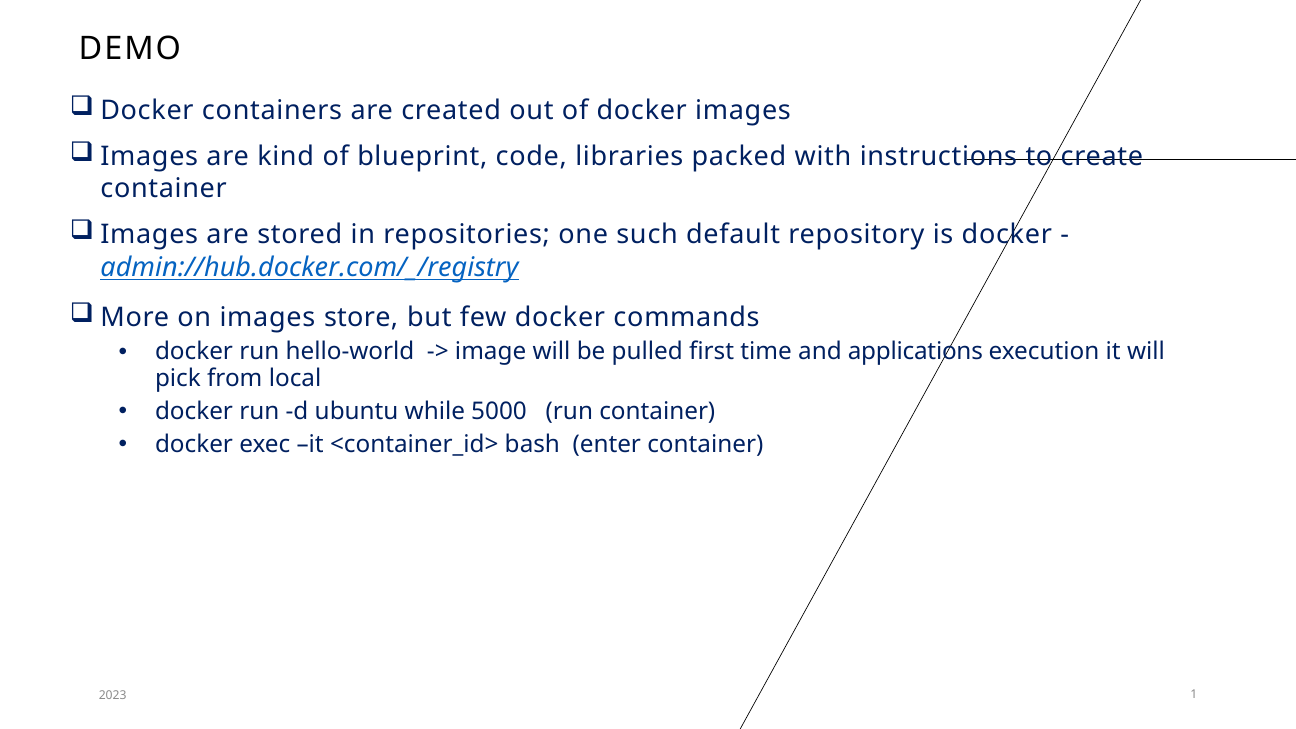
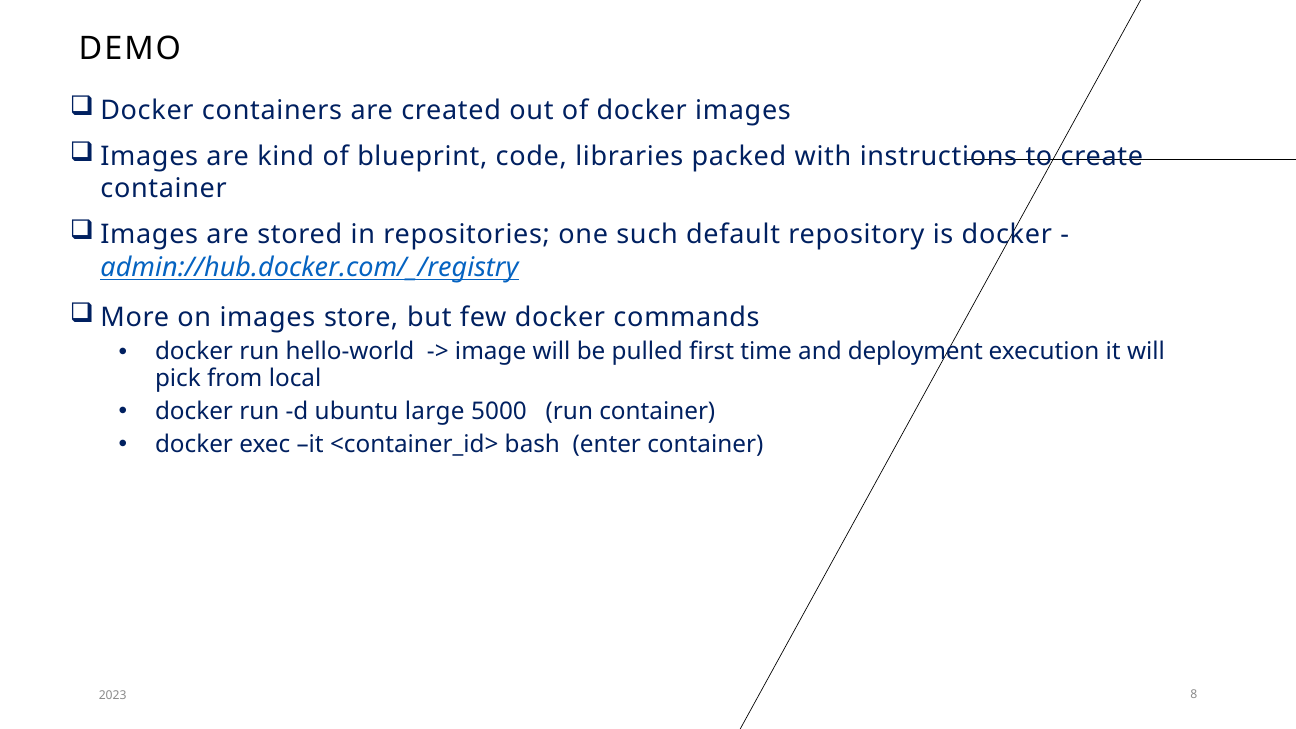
applications: applications -> deployment (915, 352)
while: while -> large (435, 411)
1: 1 -> 8 (1194, 695)
